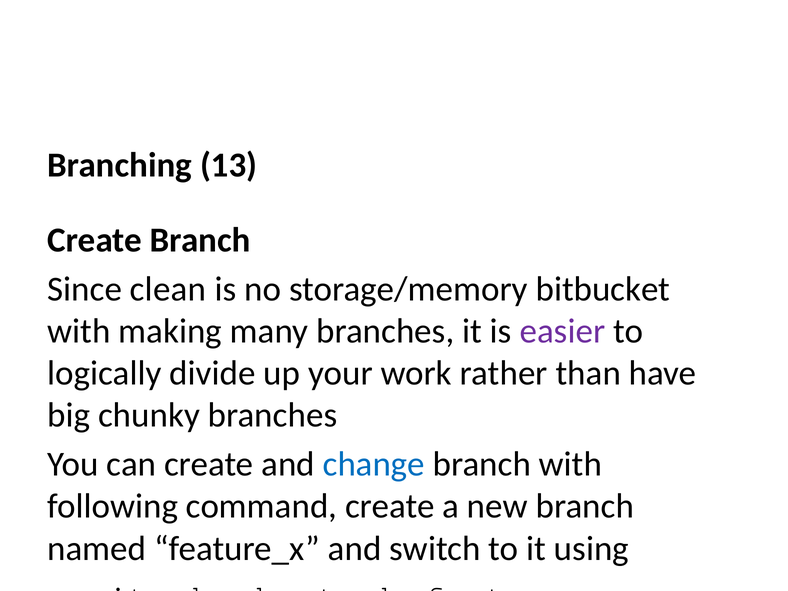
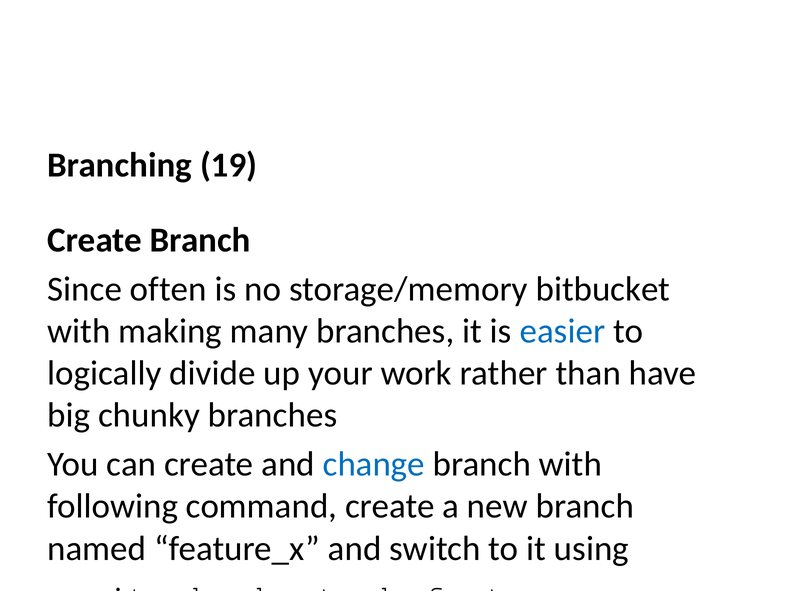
13: 13 -> 19 (229, 165)
clean: clean -> often (168, 289)
easier colour: purple -> blue (562, 331)
